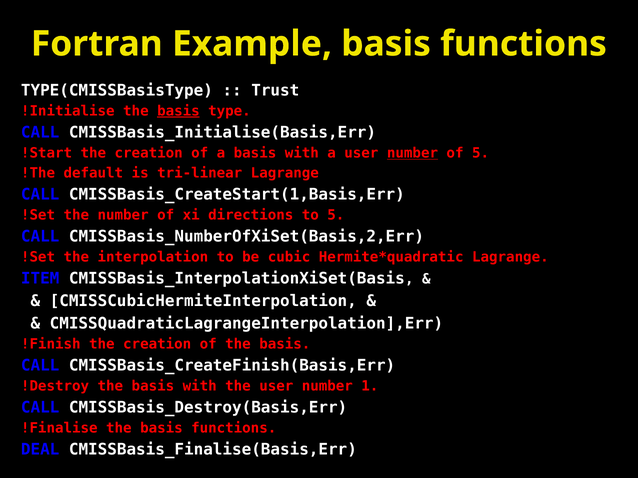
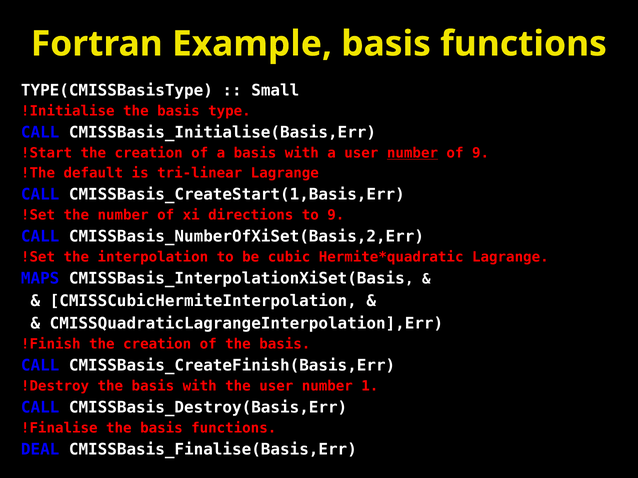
Trust: Trust -> Small (275, 90)
basis underline: present -> none (178, 111)
of 5: 5 -> 9 (481, 153)
to 5: 5 -> 9 (336, 215)
ITEM: ITEM -> MAPS (40, 279)
